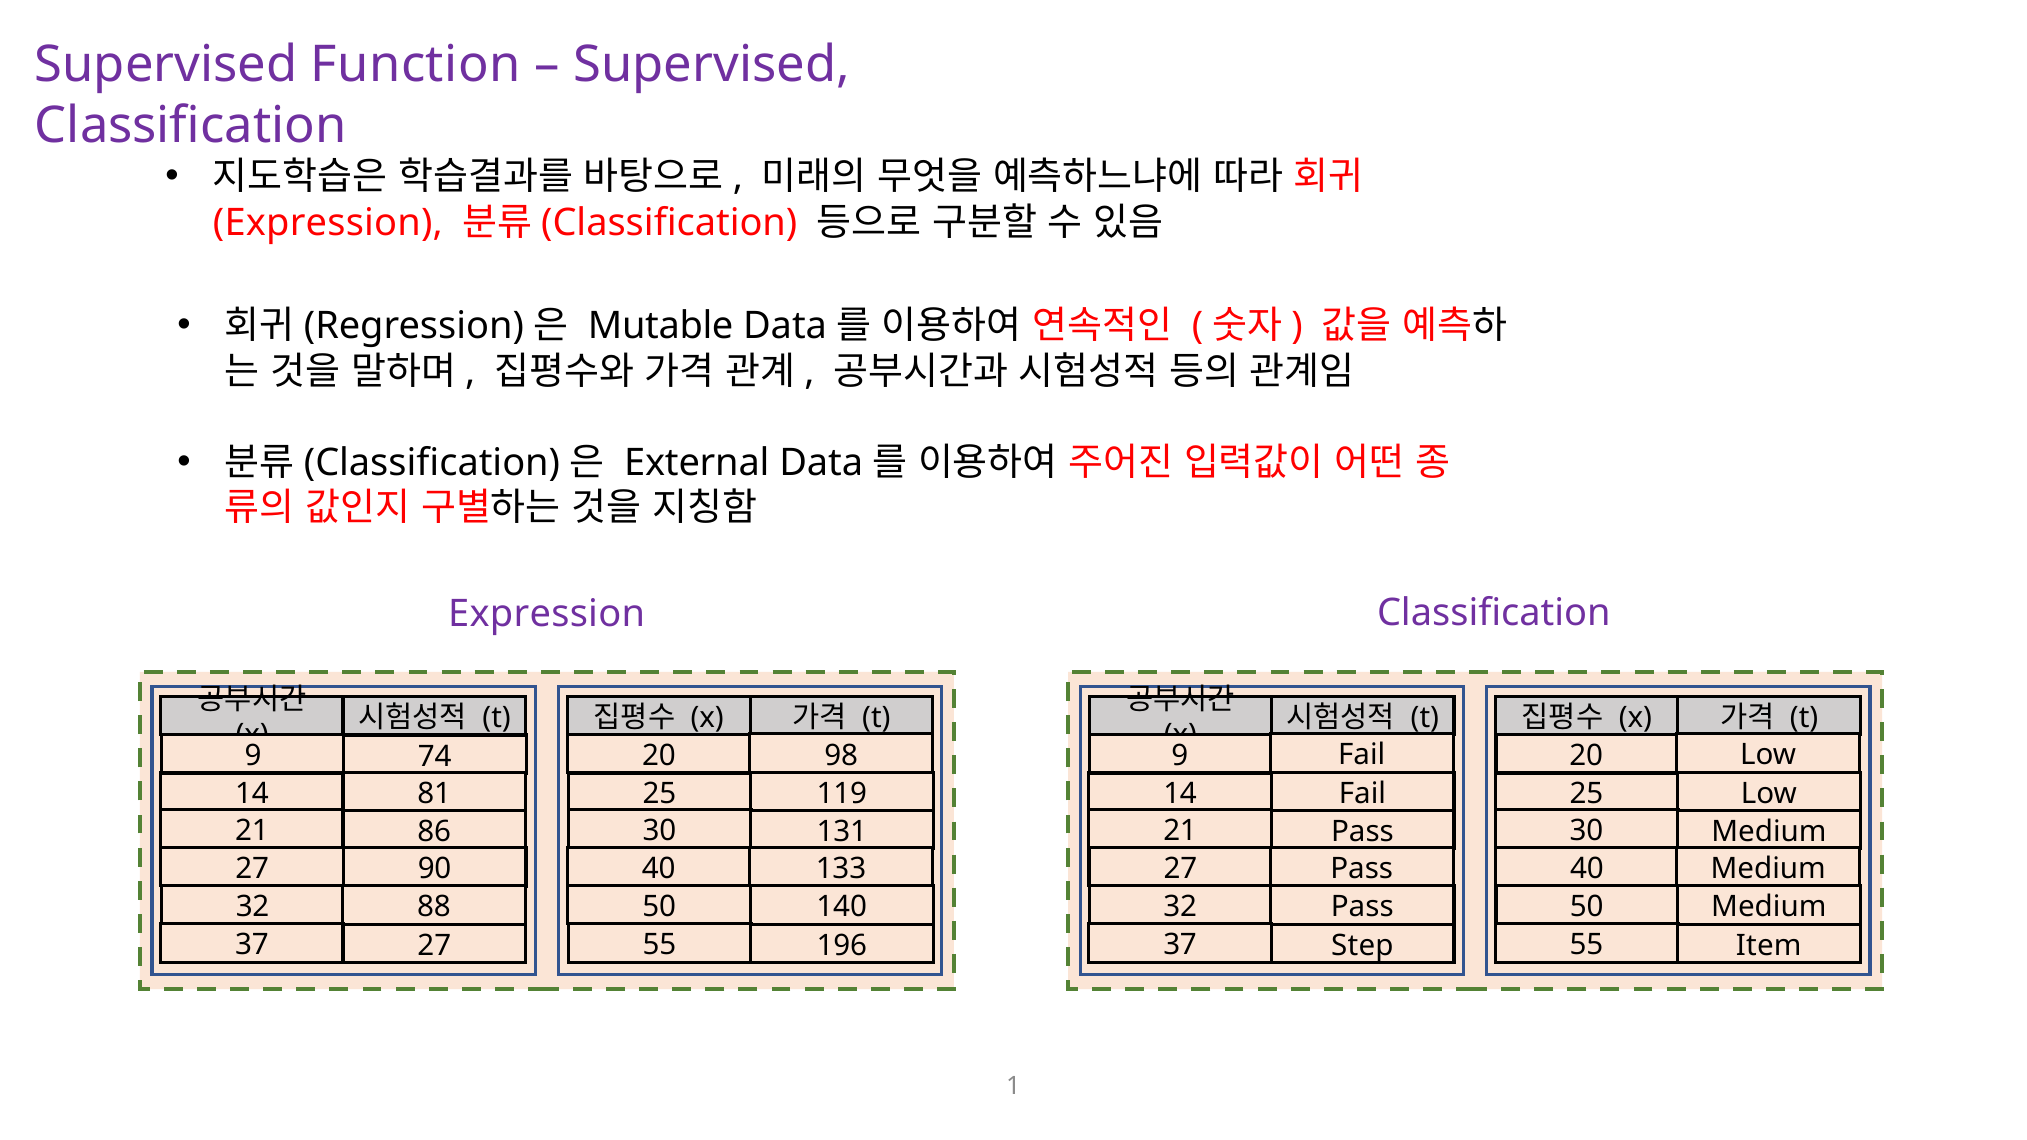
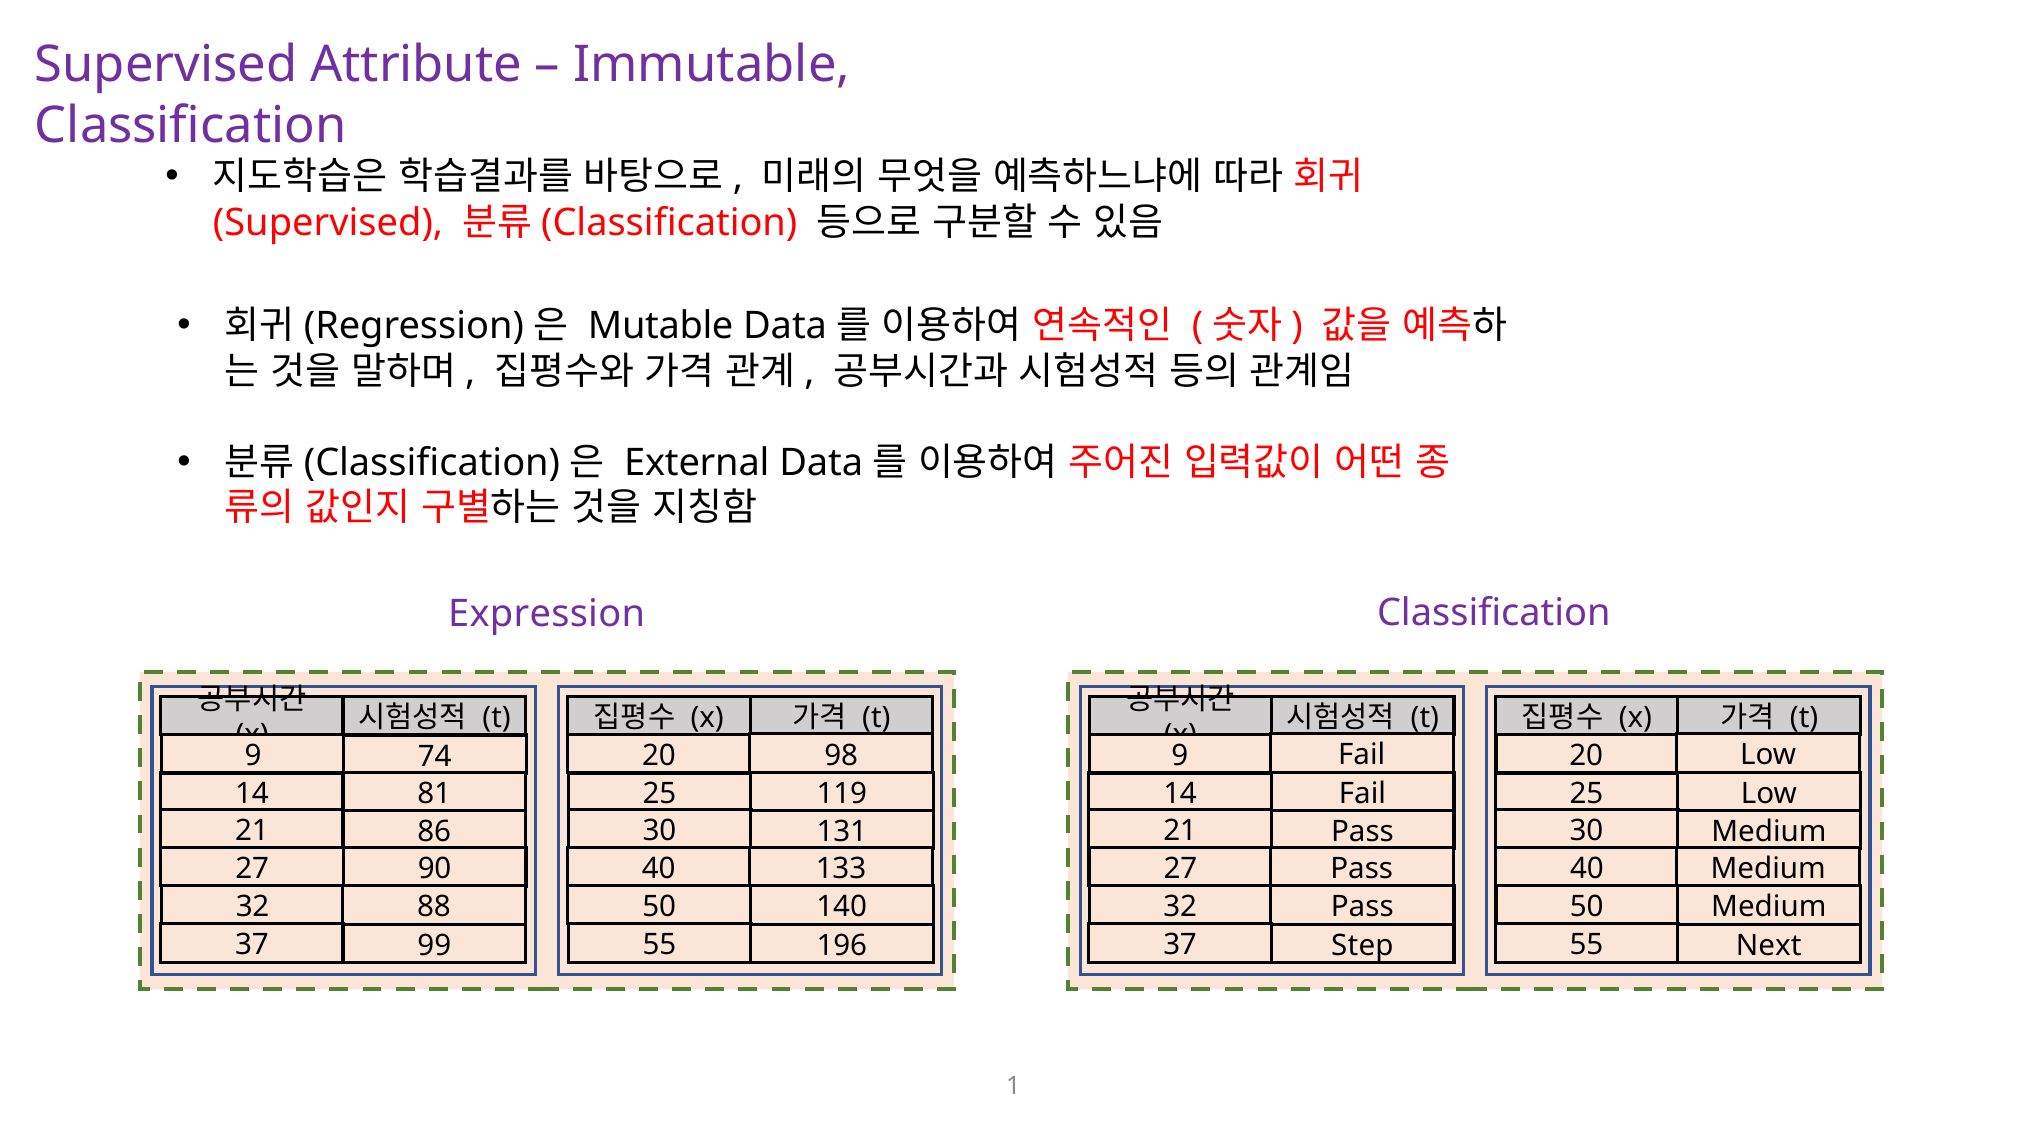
Function: Function -> Attribute (416, 65)
Supervised: Supervised -> Immutable (712, 65)
Expression: Expression -> Supervised (328, 222)
37 27: 27 -> 99 (434, 946)
Item: Item -> Next (1769, 946)
